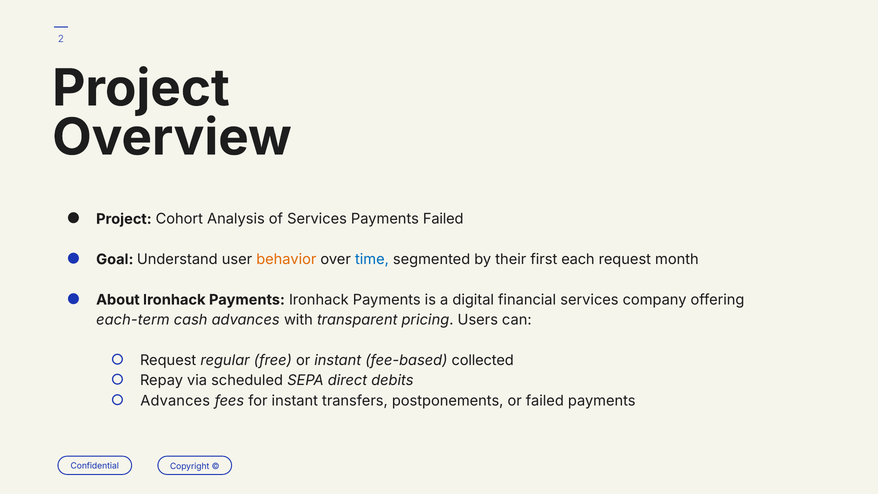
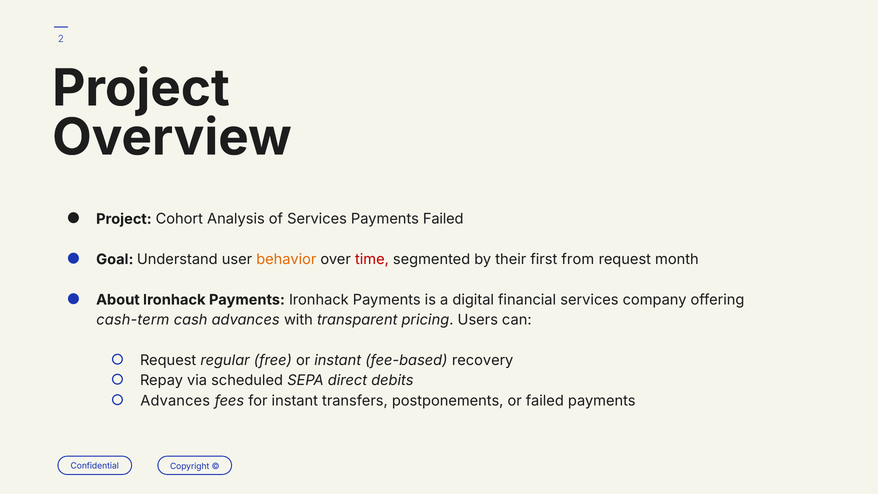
time colour: blue -> red (372, 259)
each: each -> from (578, 259)
each-term: each-term -> cash-term (133, 320)
collected: collected -> recovery (483, 360)
